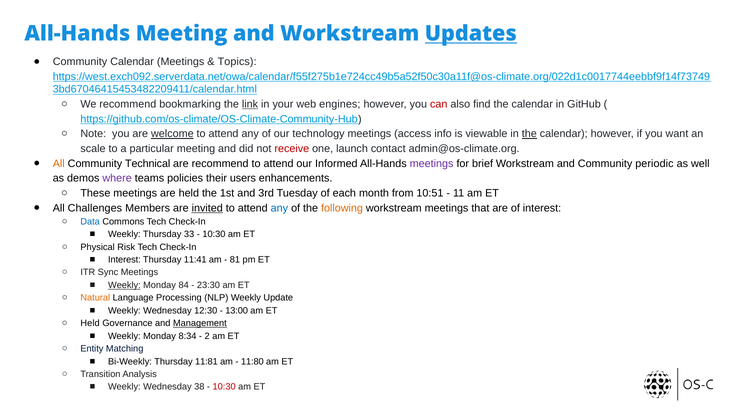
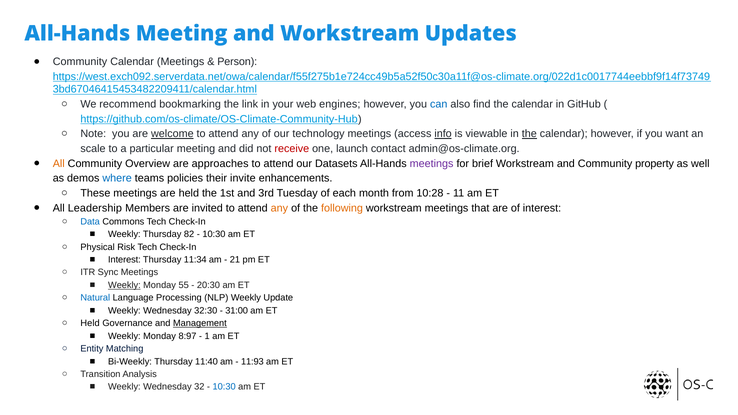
Updates underline: present -> none (471, 34)
Topics: Topics -> Person (237, 62)
link underline: present -> none (250, 104)
can colour: red -> blue (439, 104)
info underline: none -> present (443, 134)
Technical: Technical -> Overview (148, 164)
are recommend: recommend -> approaches (220, 164)
Informed: Informed -> Datasets (336, 164)
periodic: periodic -> property (655, 164)
where colour: purple -> blue (117, 178)
users: users -> invite (243, 178)
10:51: 10:51 -> 10:28 (430, 193)
Challenges: Challenges -> Leadership (95, 208)
invited underline: present -> none (207, 208)
any colour: blue -> orange (279, 208)
33: 33 -> 82 (189, 234)
11:41: 11:41 -> 11:34 (195, 260)
81: 81 -> 21 (235, 260)
84: 84 -> 55 (184, 285)
23:30: 23:30 -> 20:30 (208, 285)
Natural colour: orange -> blue (95, 298)
12:30: 12:30 -> 32:30 (206, 311)
13:00: 13:00 -> 31:00 (237, 311)
8:34: 8:34 -> 8:97 (187, 336)
2: 2 -> 1 (207, 336)
11:81: 11:81 -> 11:40 (206, 362)
11:80: 11:80 -> 11:93 (252, 362)
38: 38 -> 32 (199, 387)
10:30 colour: red -> blue (224, 387)
